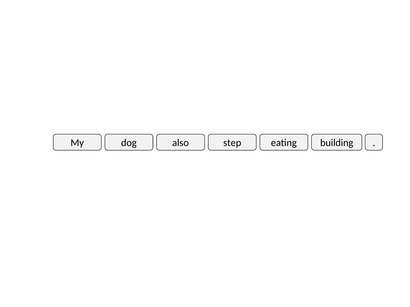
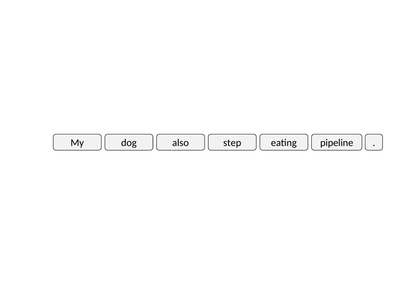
building: building -> pipeline (337, 143)
